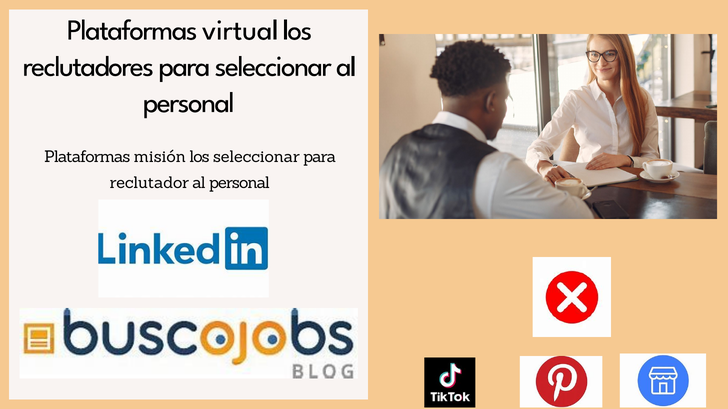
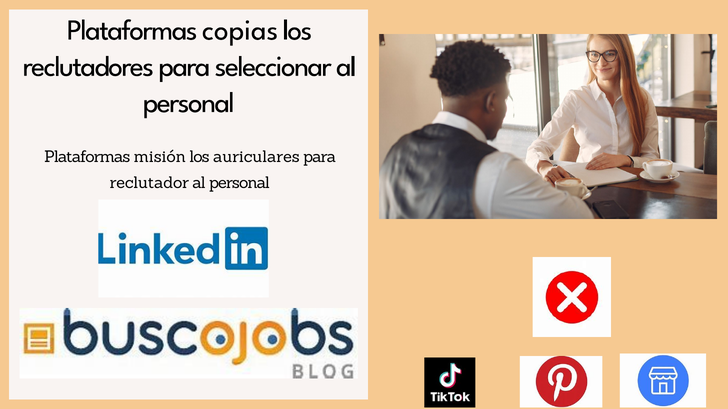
virtual: virtual -> copias (240, 30)
los seleccionar: seleccionar -> auriculares (256, 157)
